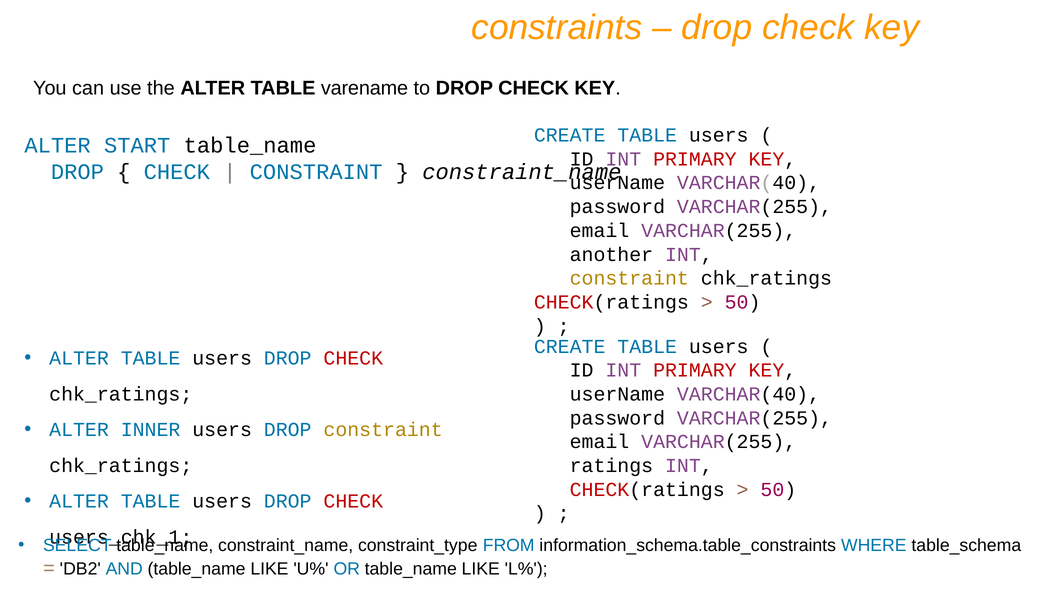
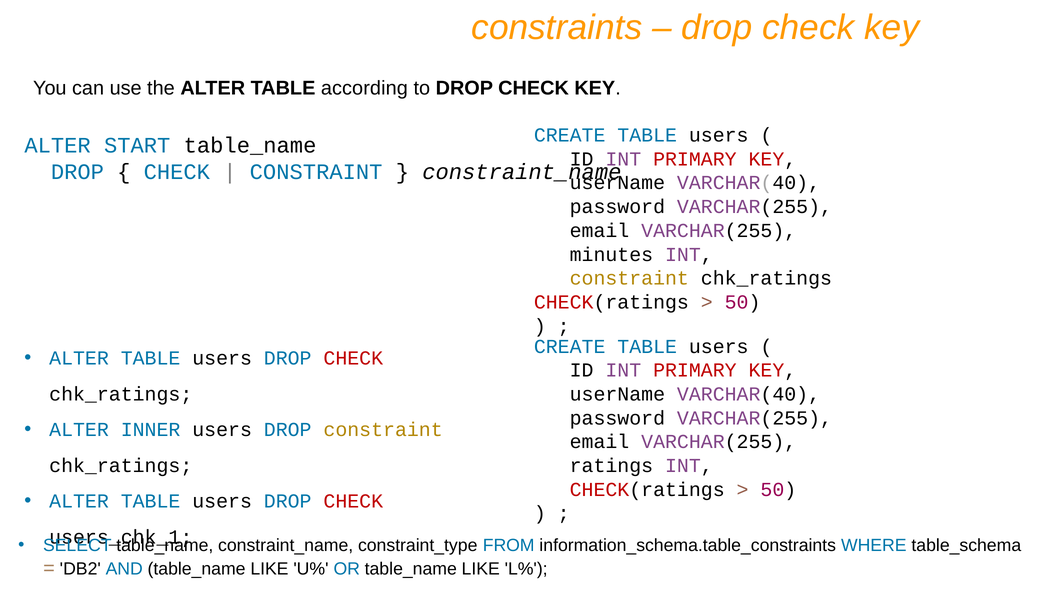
varename: varename -> according (364, 88)
another: another -> minutes (611, 255)
